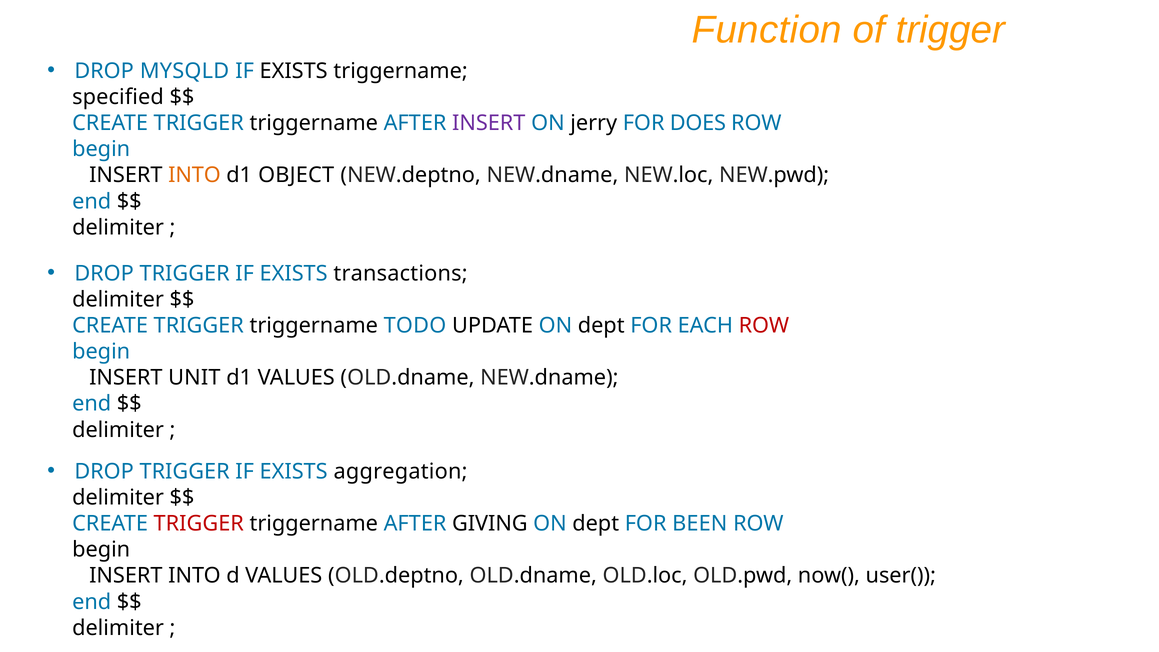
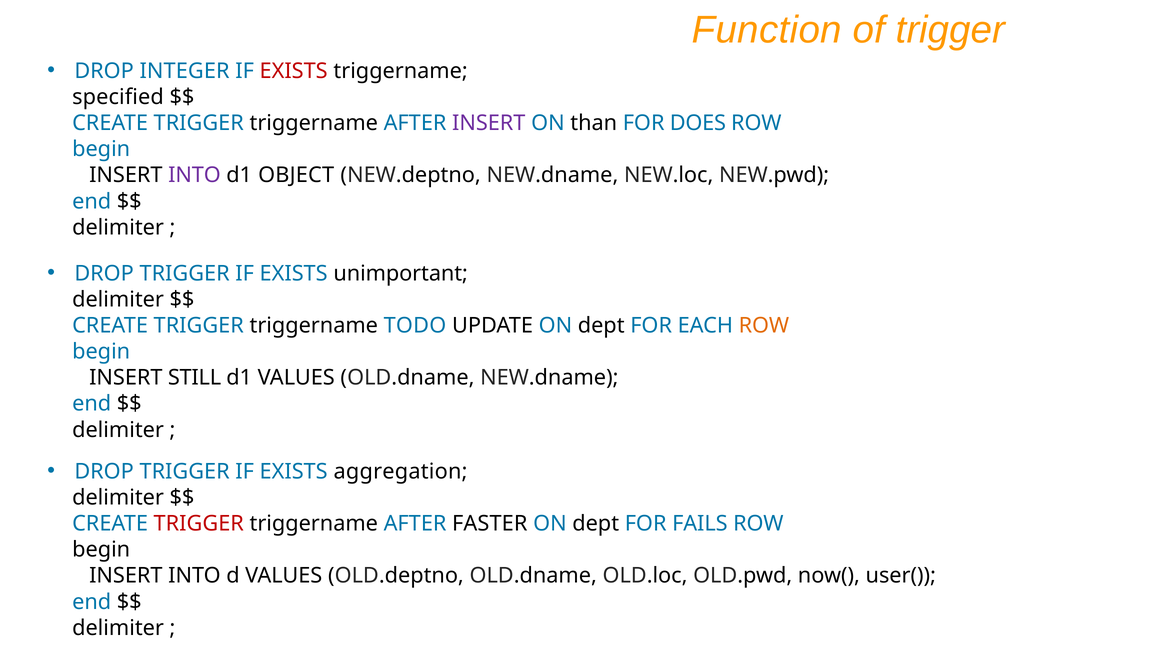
MYSQLD: MYSQLD -> INTEGER (185, 71)
EXISTS colour: black -> red (294, 71)
jerry: jerry -> than (594, 123)
INTO colour: orange -> purple (194, 175)
transactions: transactions -> unimportant (401, 273)
ROW colour: red -> orange (764, 326)
UNIT: UNIT -> STILL (195, 378)
GIVING: GIVING -> FASTER (490, 524)
BEEN: BEEN -> FAILS (700, 524)
